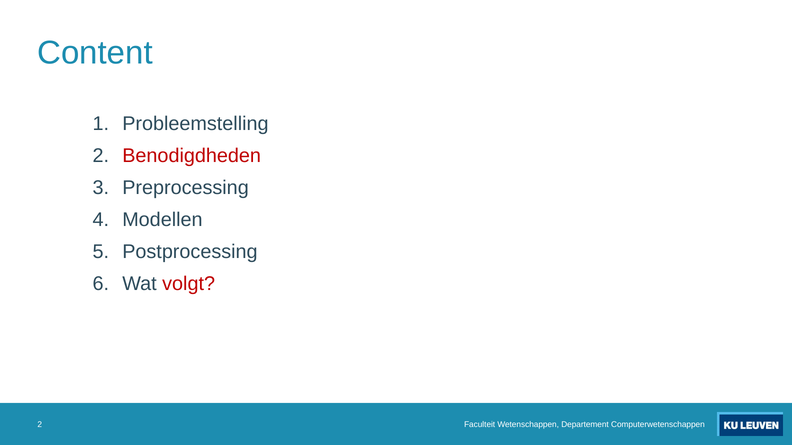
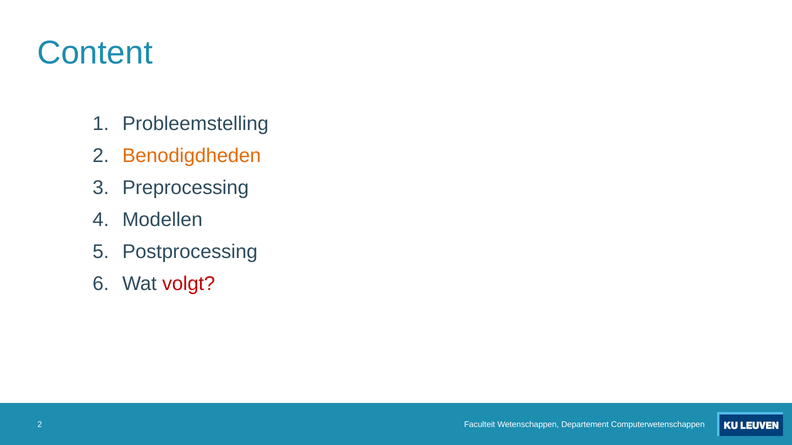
Benodigdheden colour: red -> orange (192, 156)
